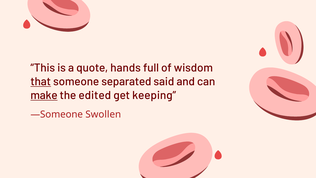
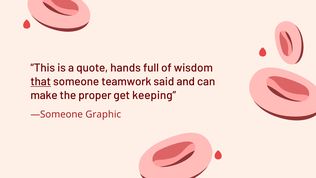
separated: separated -> teamwork (126, 81)
make underline: present -> none (44, 95)
edited: edited -> proper (95, 95)
Swollen: Swollen -> Graphic (103, 114)
